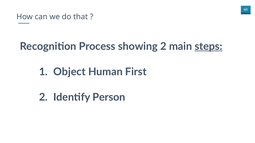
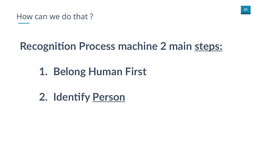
showing: showing -> machine (138, 46)
Object: Object -> Belong (70, 72)
Person underline: none -> present (109, 97)
